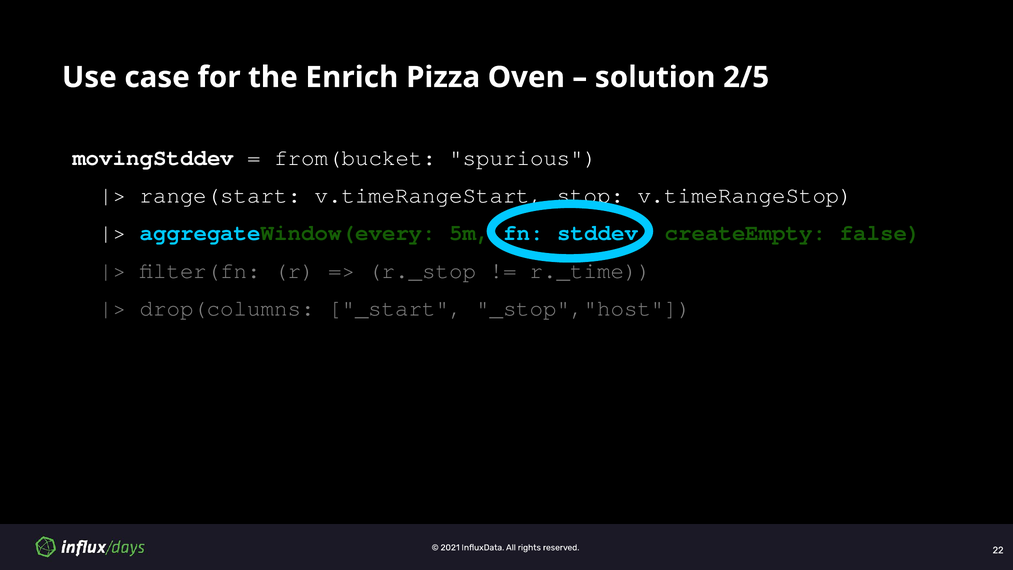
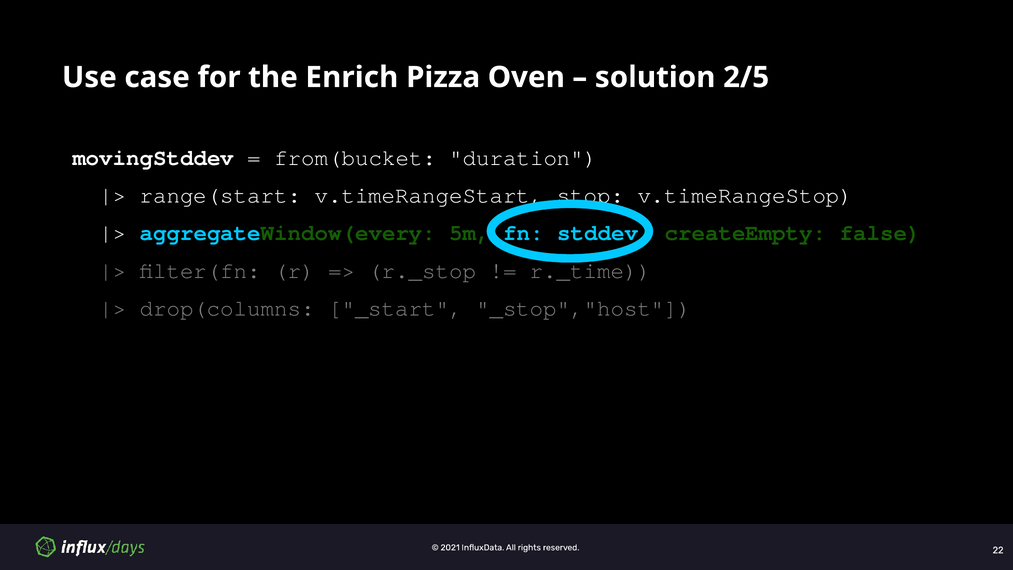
spurious: spurious -> duration (523, 158)
